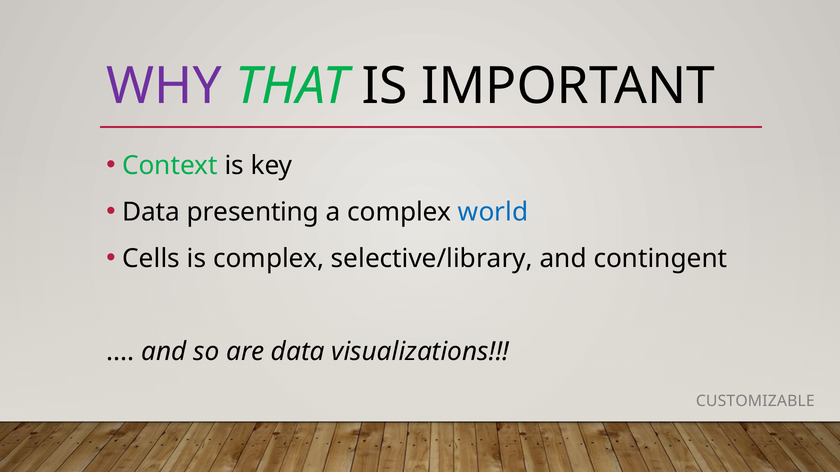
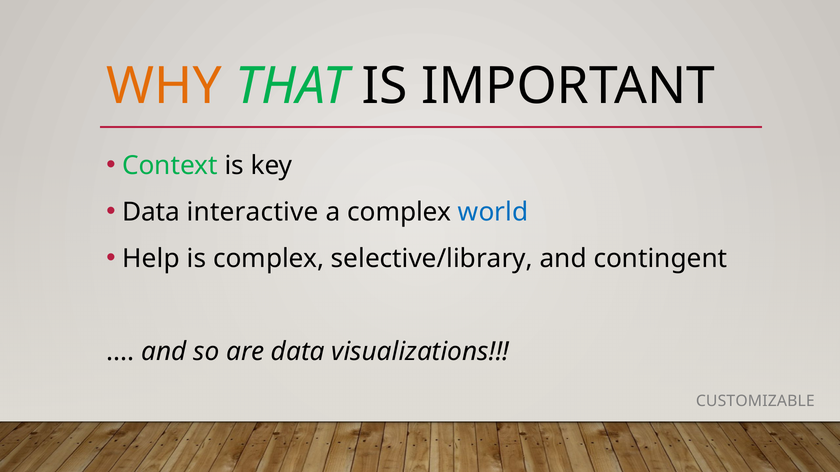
WHY colour: purple -> orange (164, 86)
presenting: presenting -> interactive (253, 212)
Cells: Cells -> Help (151, 259)
